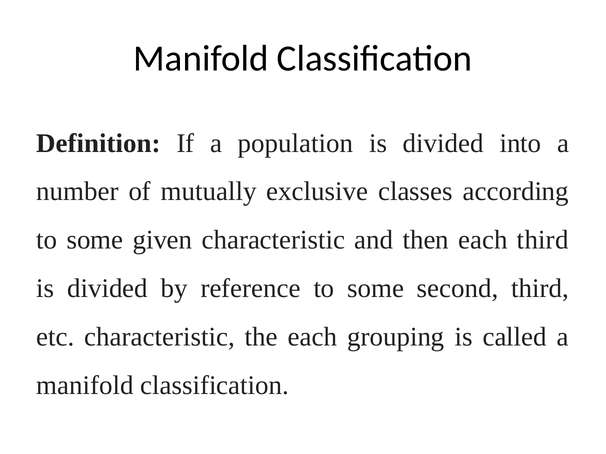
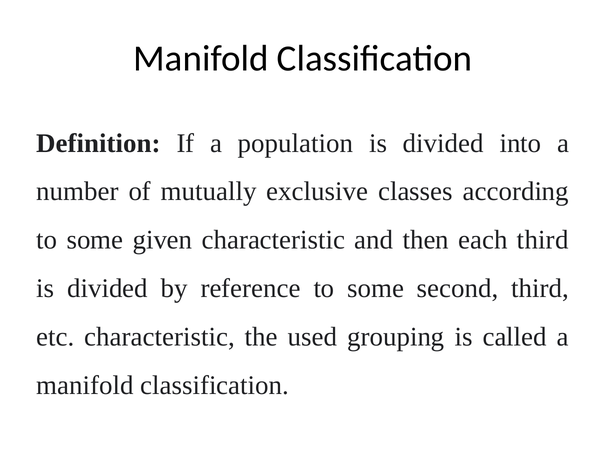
the each: each -> used (312, 337)
